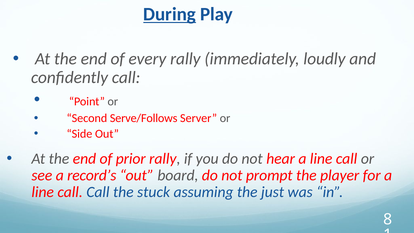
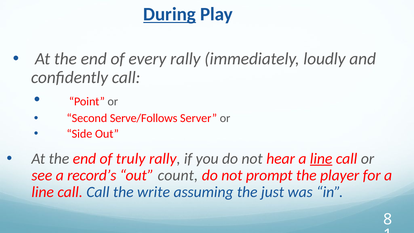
prior: prior -> truly (131, 158)
line underline: none -> present (321, 158)
board: board -> count (178, 175)
stuck: stuck -> write (154, 192)
